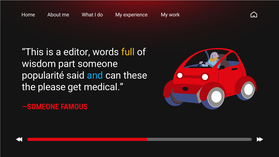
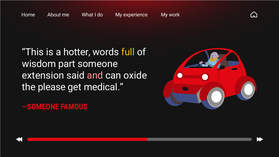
editor: editor -> hotter (77, 52)
popularité: popularité -> extension (43, 75)
and colour: light blue -> pink (95, 75)
these: these -> oxide (135, 75)
